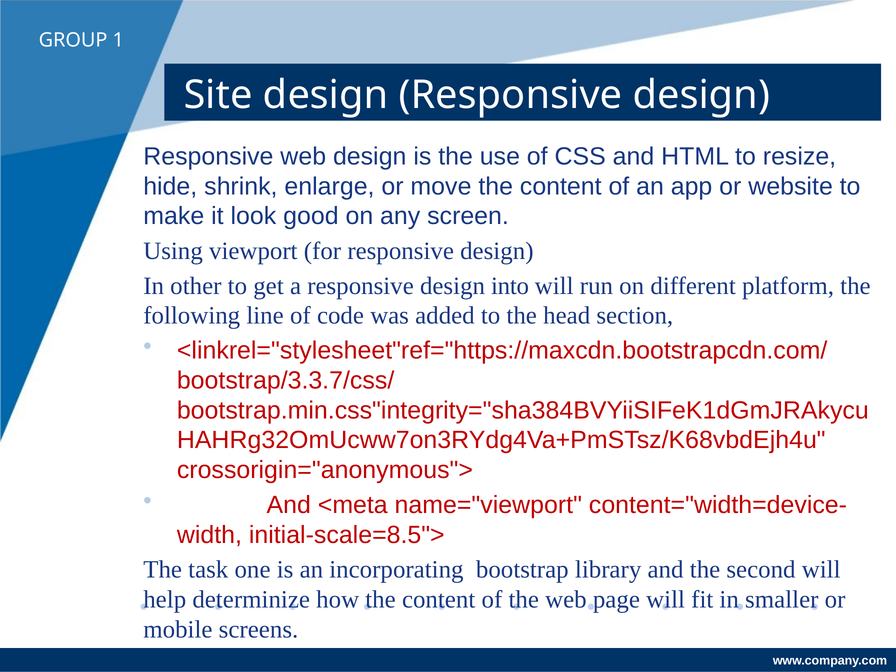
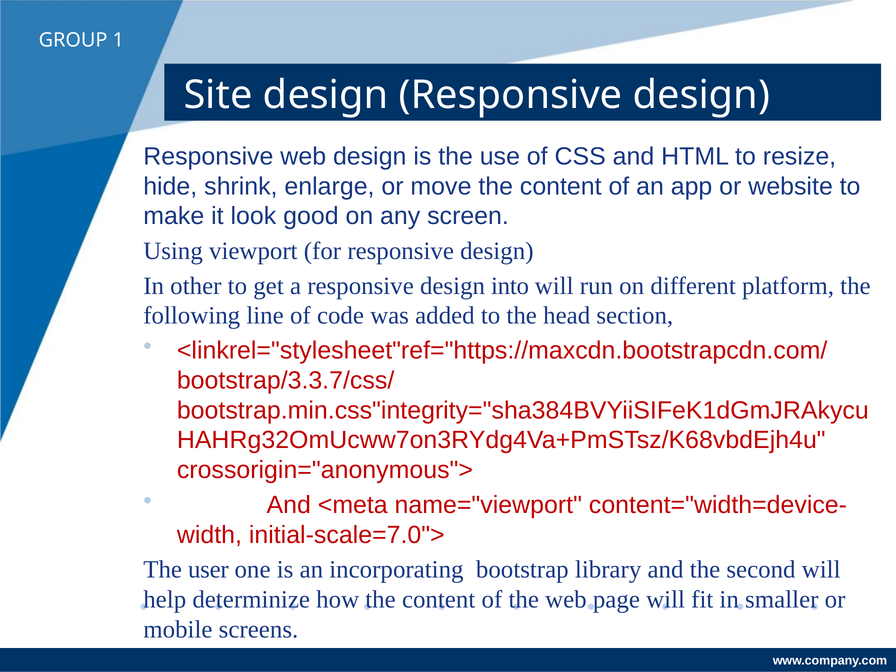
initial-scale=8.5">: initial-scale=8.5"> -> initial-scale=7.0"> (347, 535)
task: task -> user (208, 570)
